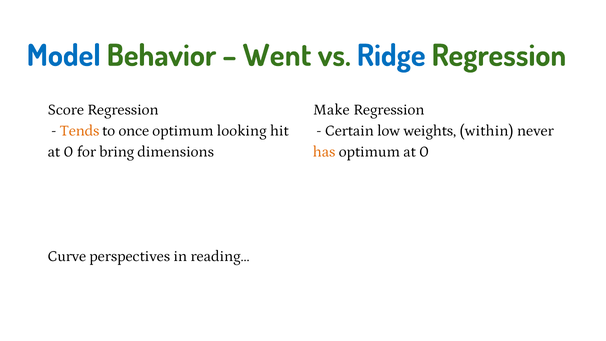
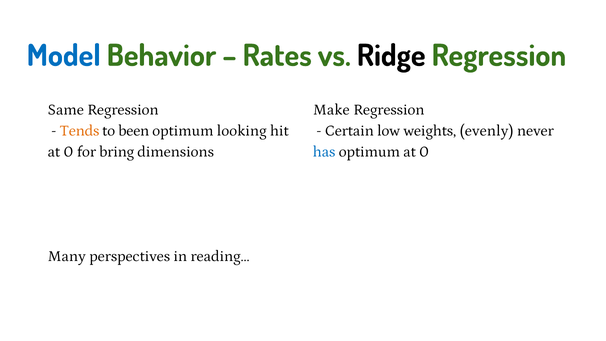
Went: Went -> Rates (277, 56)
Ridge colour: blue -> black (391, 56)
Score: Score -> Same (66, 110)
once: once -> been (134, 131)
within: within -> evenly (487, 131)
has colour: orange -> blue (324, 151)
Curve: Curve -> Many (67, 256)
